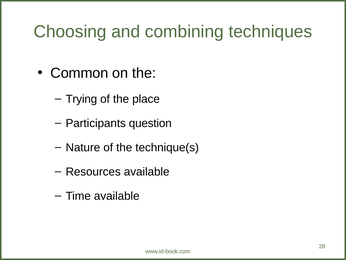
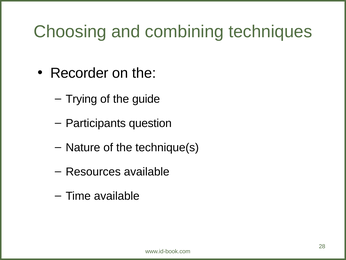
Common: Common -> Recorder (79, 73)
place: place -> guide (146, 99)
